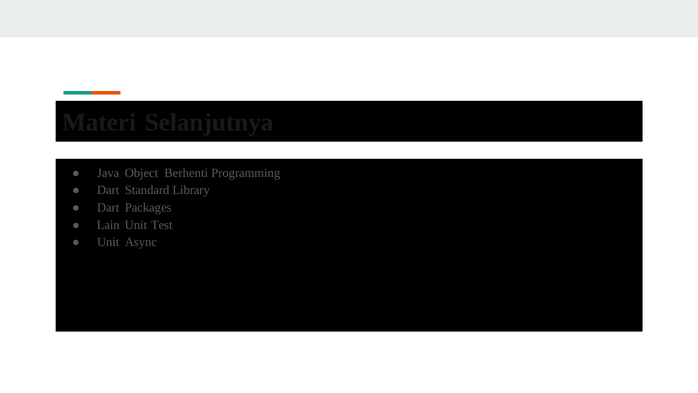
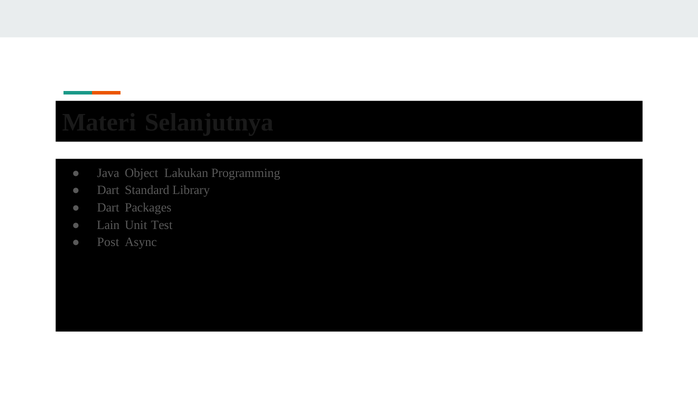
Berhenti: Berhenti -> Lakukan (186, 173)
Unit: Unit -> Post (108, 242)
